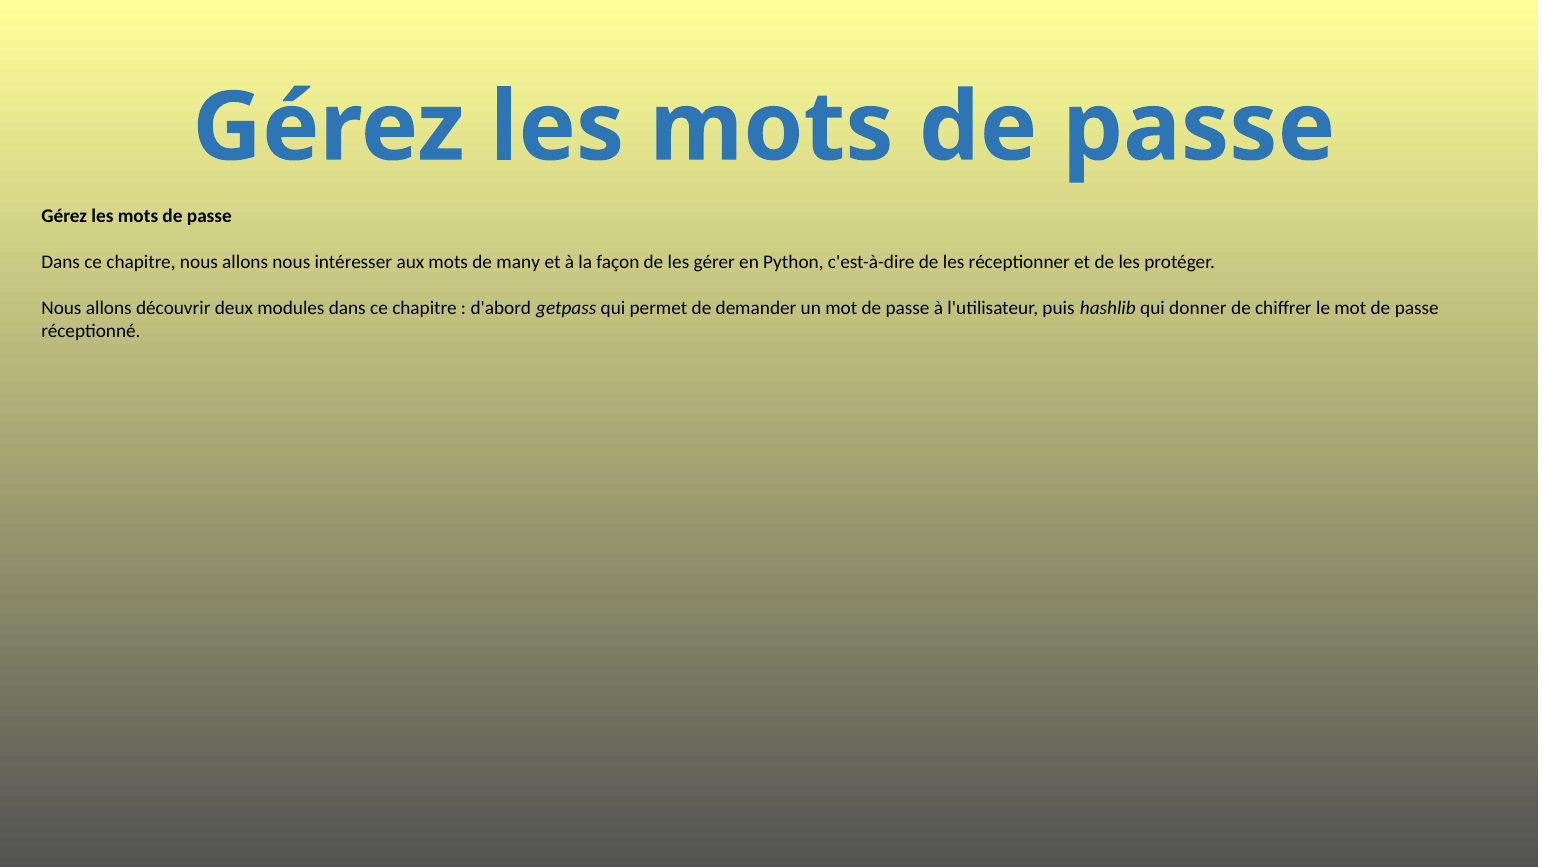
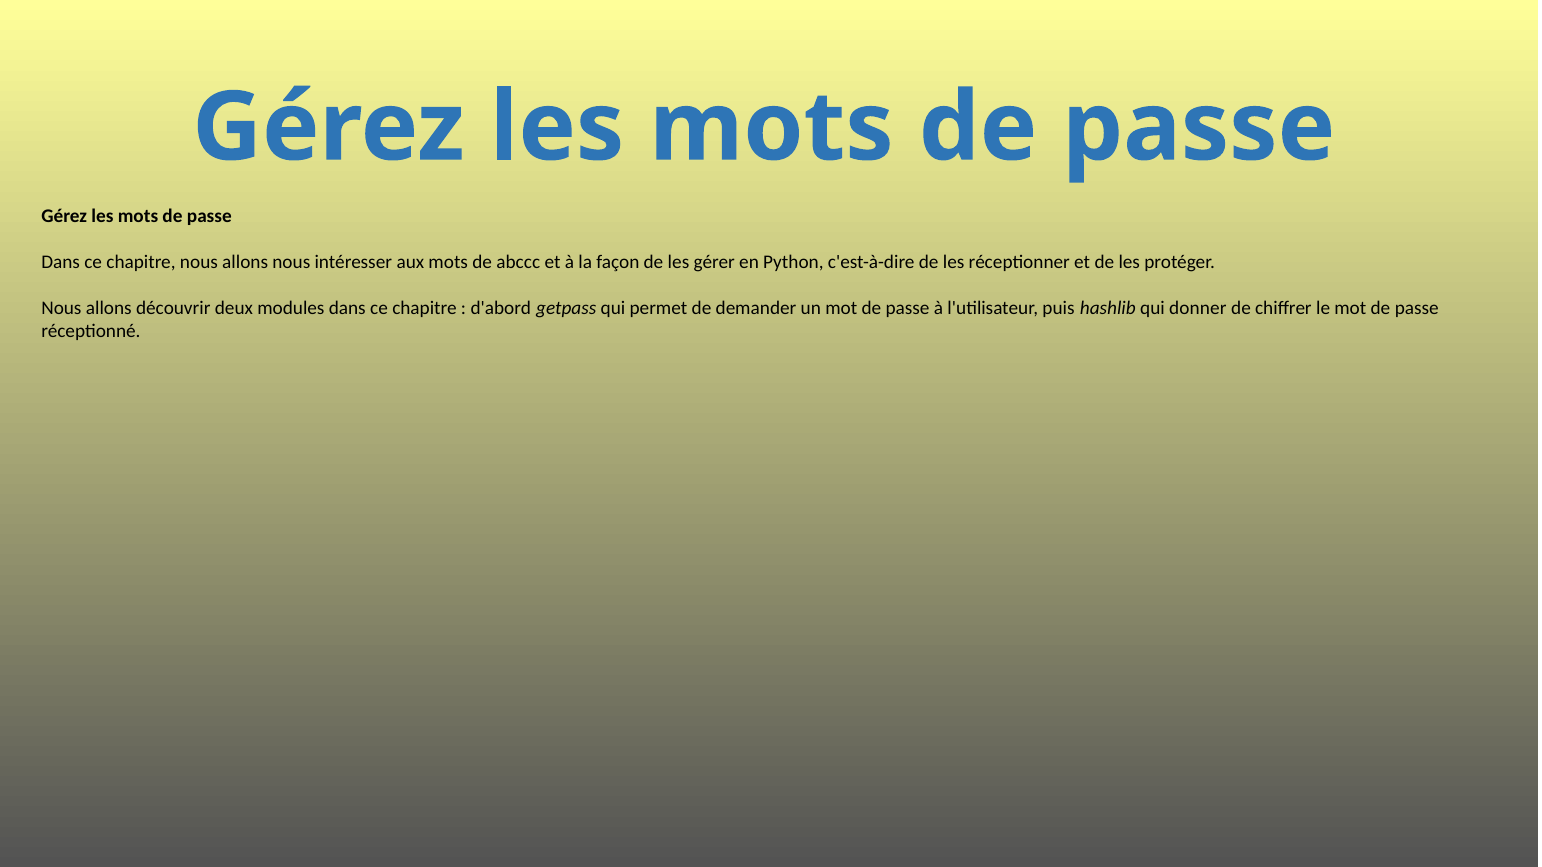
many: many -> abccc (518, 262)
